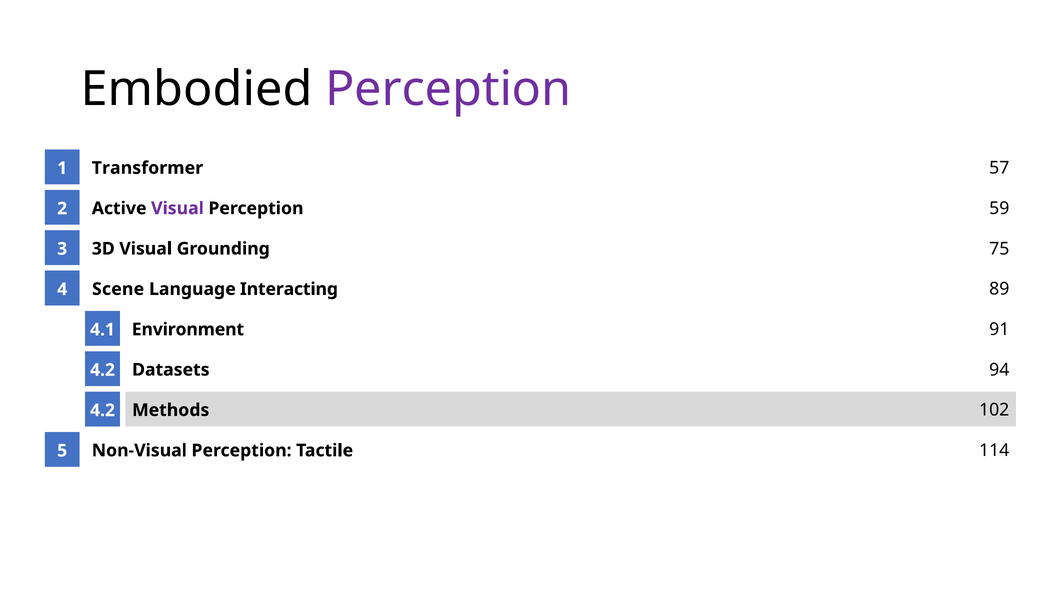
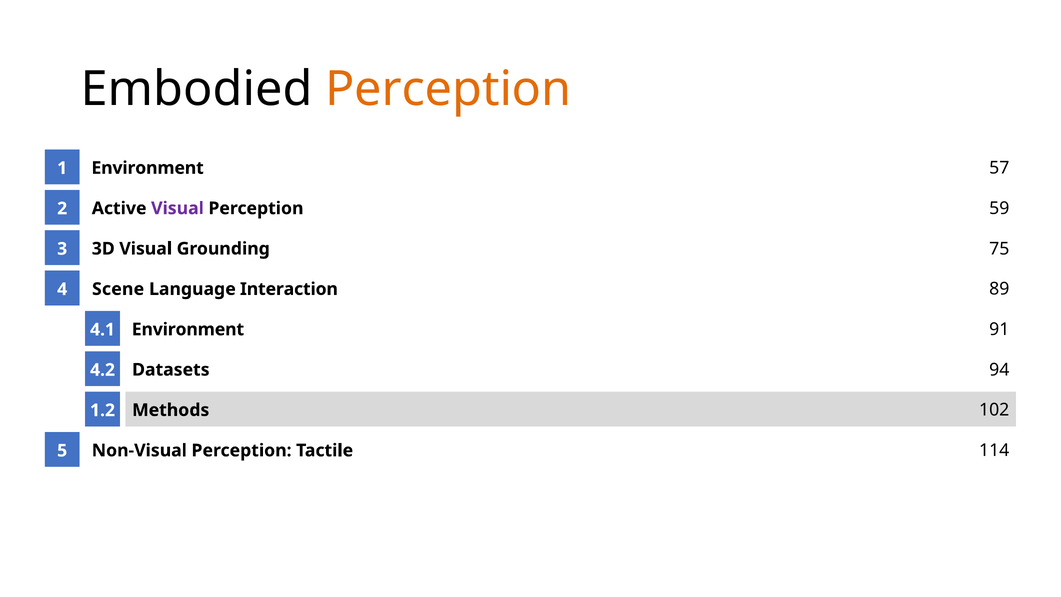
Perception colour: purple -> orange (448, 89)
Transformer: Transformer -> Environment (148, 168)
Interacting: Interacting -> Interaction (289, 289)
4.2: 4.2 -> 1.2 (103, 410)
